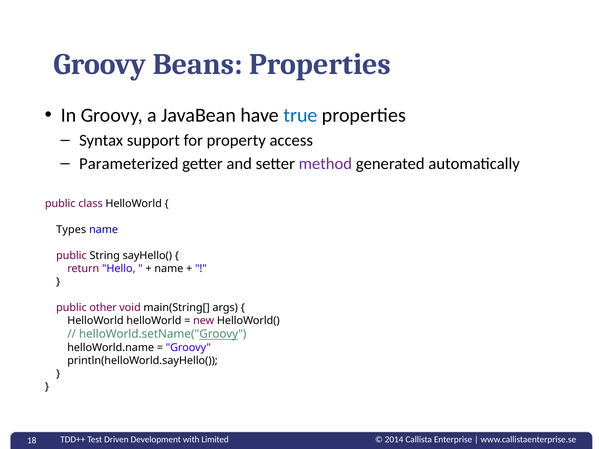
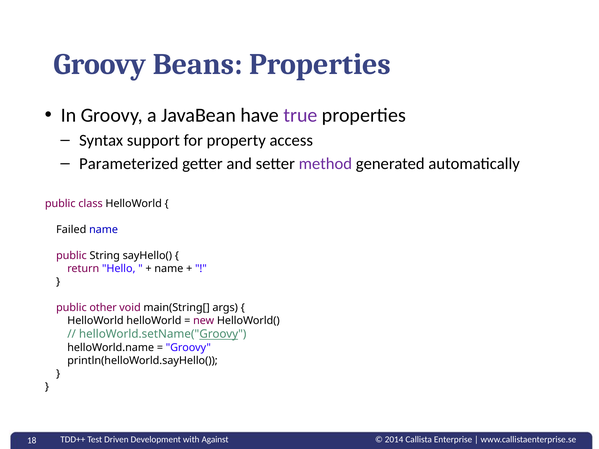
true colour: blue -> purple (300, 115)
Types: Types -> Failed (71, 230)
Limited: Limited -> Against (215, 440)
